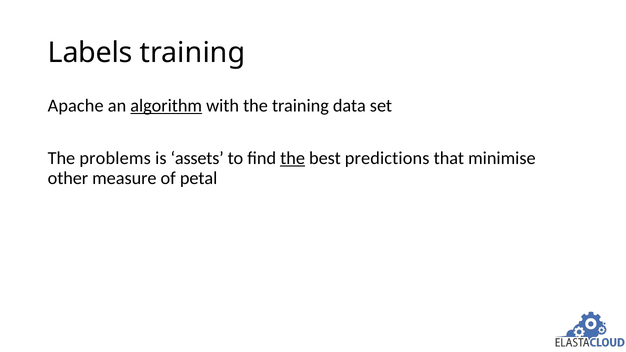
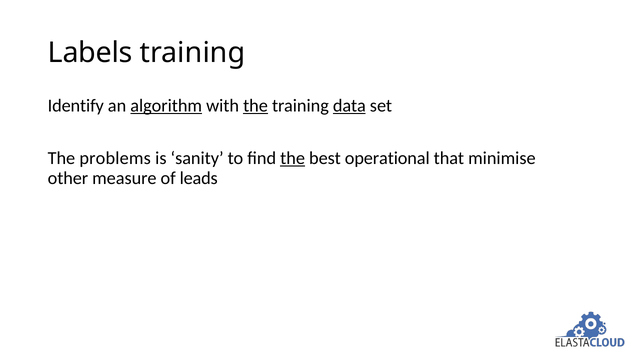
Apache: Apache -> Identify (76, 106)
the underline: none -> present (256, 106)
data underline: none -> present (349, 106)
assets: assets -> sanity (197, 158)
predictions: predictions -> operational (387, 158)
petal: petal -> leads (199, 178)
